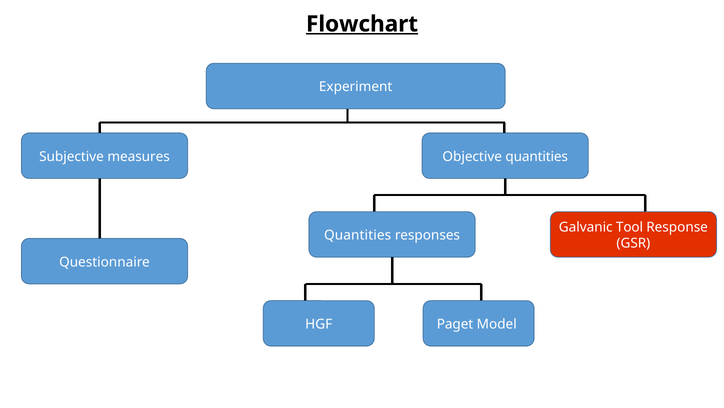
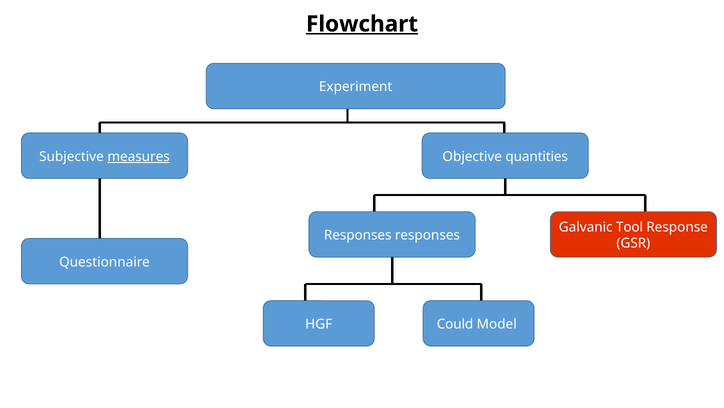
measures underline: none -> present (139, 156)
Quantities: Quantities -> Responses (358, 235)
Paget: Paget -> Could (455, 324)
